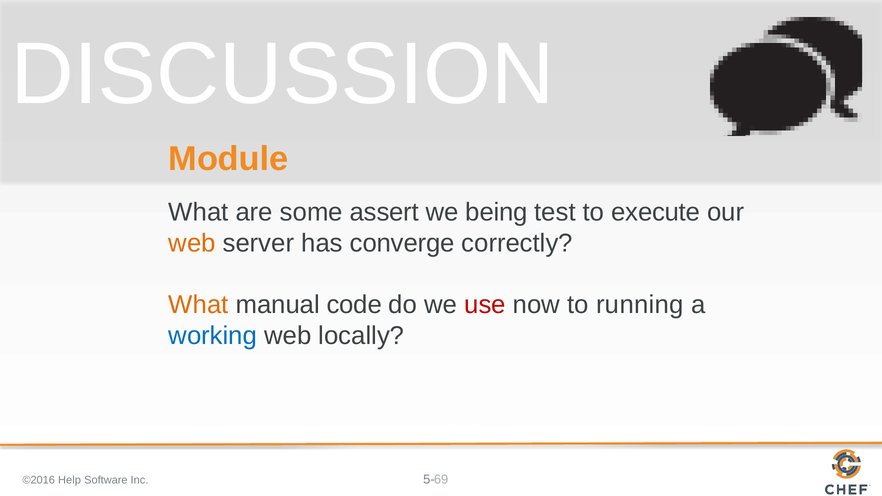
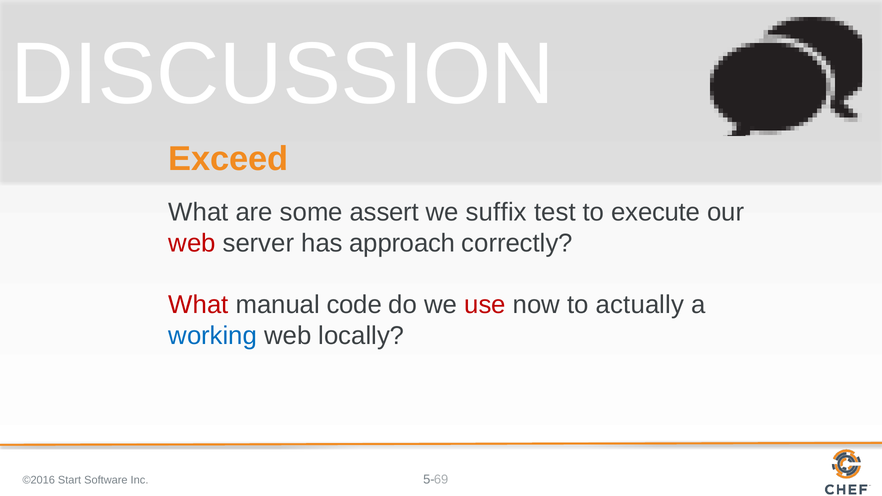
Module: Module -> Exceed (228, 159)
being: being -> suffix (496, 212)
web colour: orange -> red (192, 243)
converge: converge -> approach (402, 243)
What colour: orange -> red (198, 305)
running: running -> actually (640, 305)
Help: Help -> Start (70, 480)
